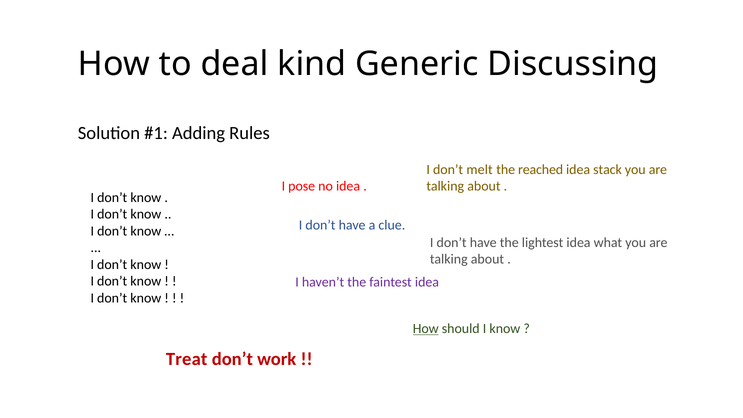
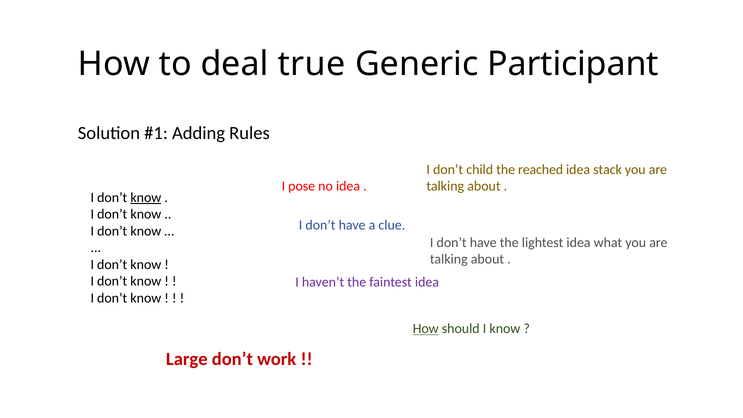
kind: kind -> true (312, 64)
Discussing: Discussing -> Participant (573, 64)
melt: melt -> child (480, 170)
know underline: none -> present (146, 198)
Treat: Treat -> Large (187, 359)
